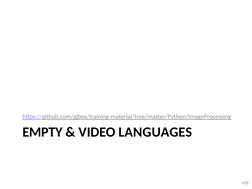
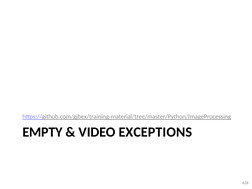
LANGUAGES: LANGUAGES -> EXCEPTIONS (155, 132)
